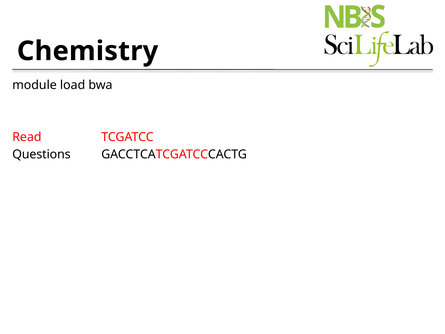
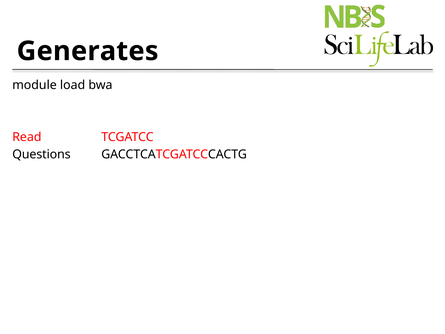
Chemistry: Chemistry -> Generates (88, 51)
